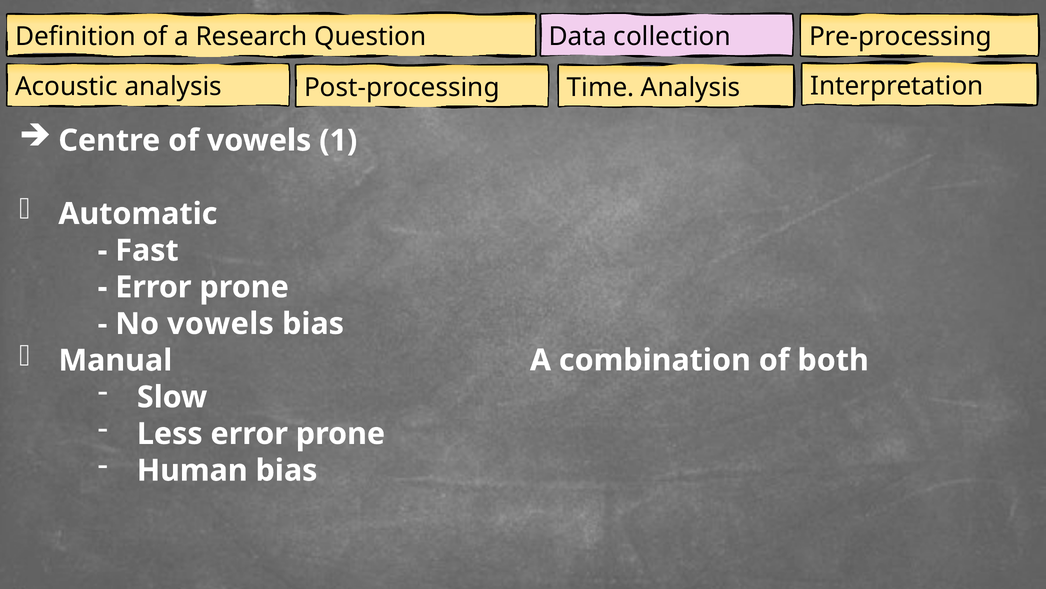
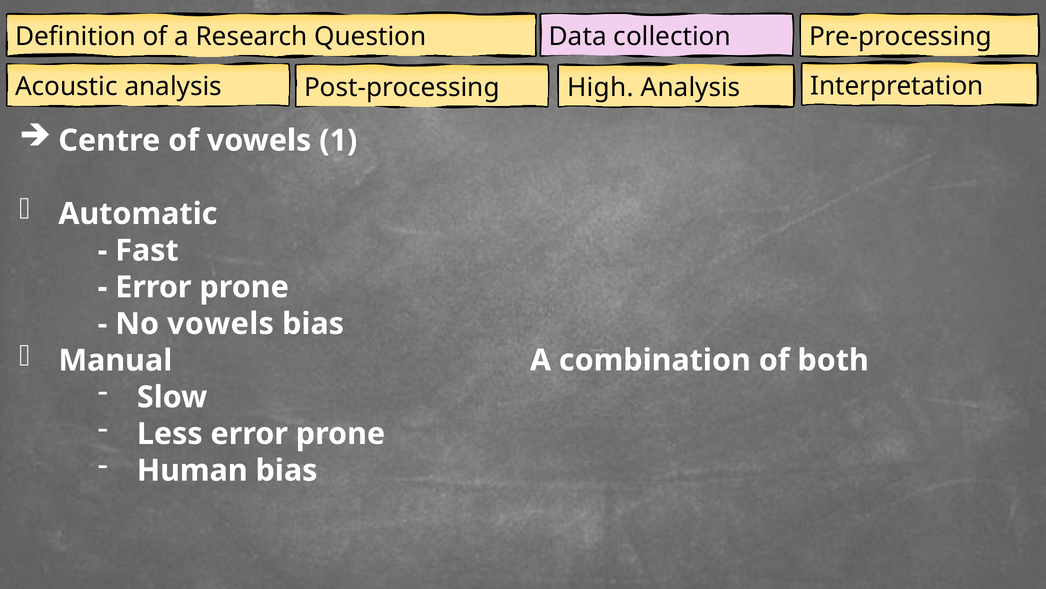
Time: Time -> High (600, 88)
